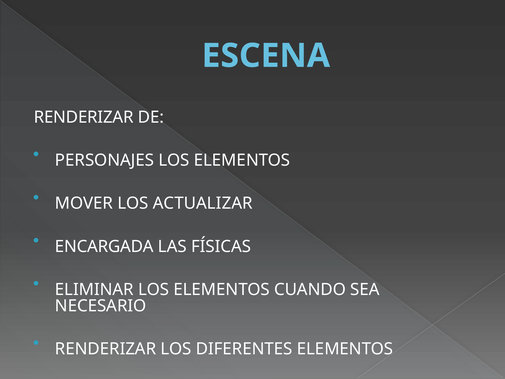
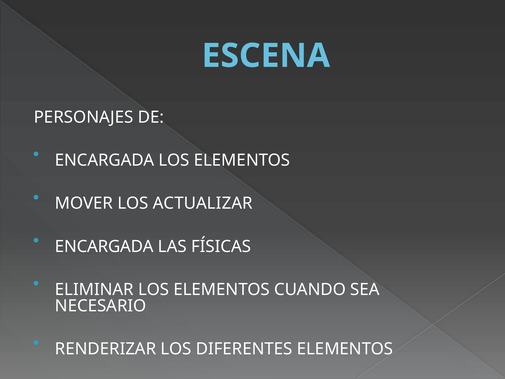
RENDERIZAR: RENDERIZAR -> PERSONAJES (84, 117)
PERSONAJES: PERSONAJES -> ENCARGADA (105, 160)
